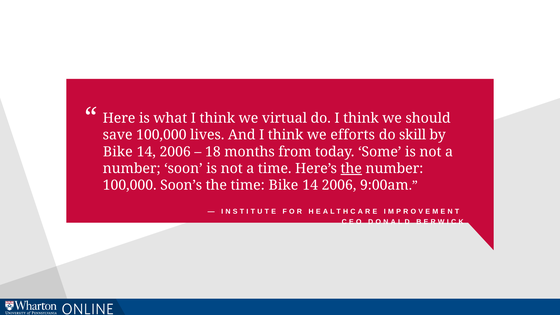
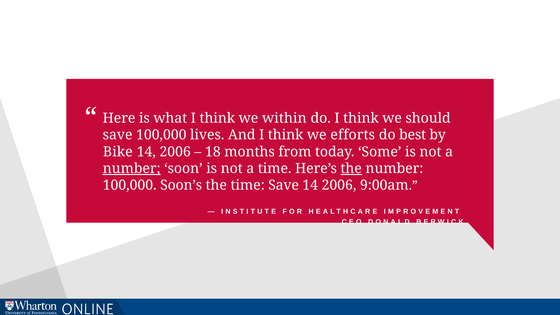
virtual: virtual -> within (284, 118)
skill: skill -> best (413, 135)
number underline: none -> present (132, 169)
time Bike: Bike -> Save (284, 185)
